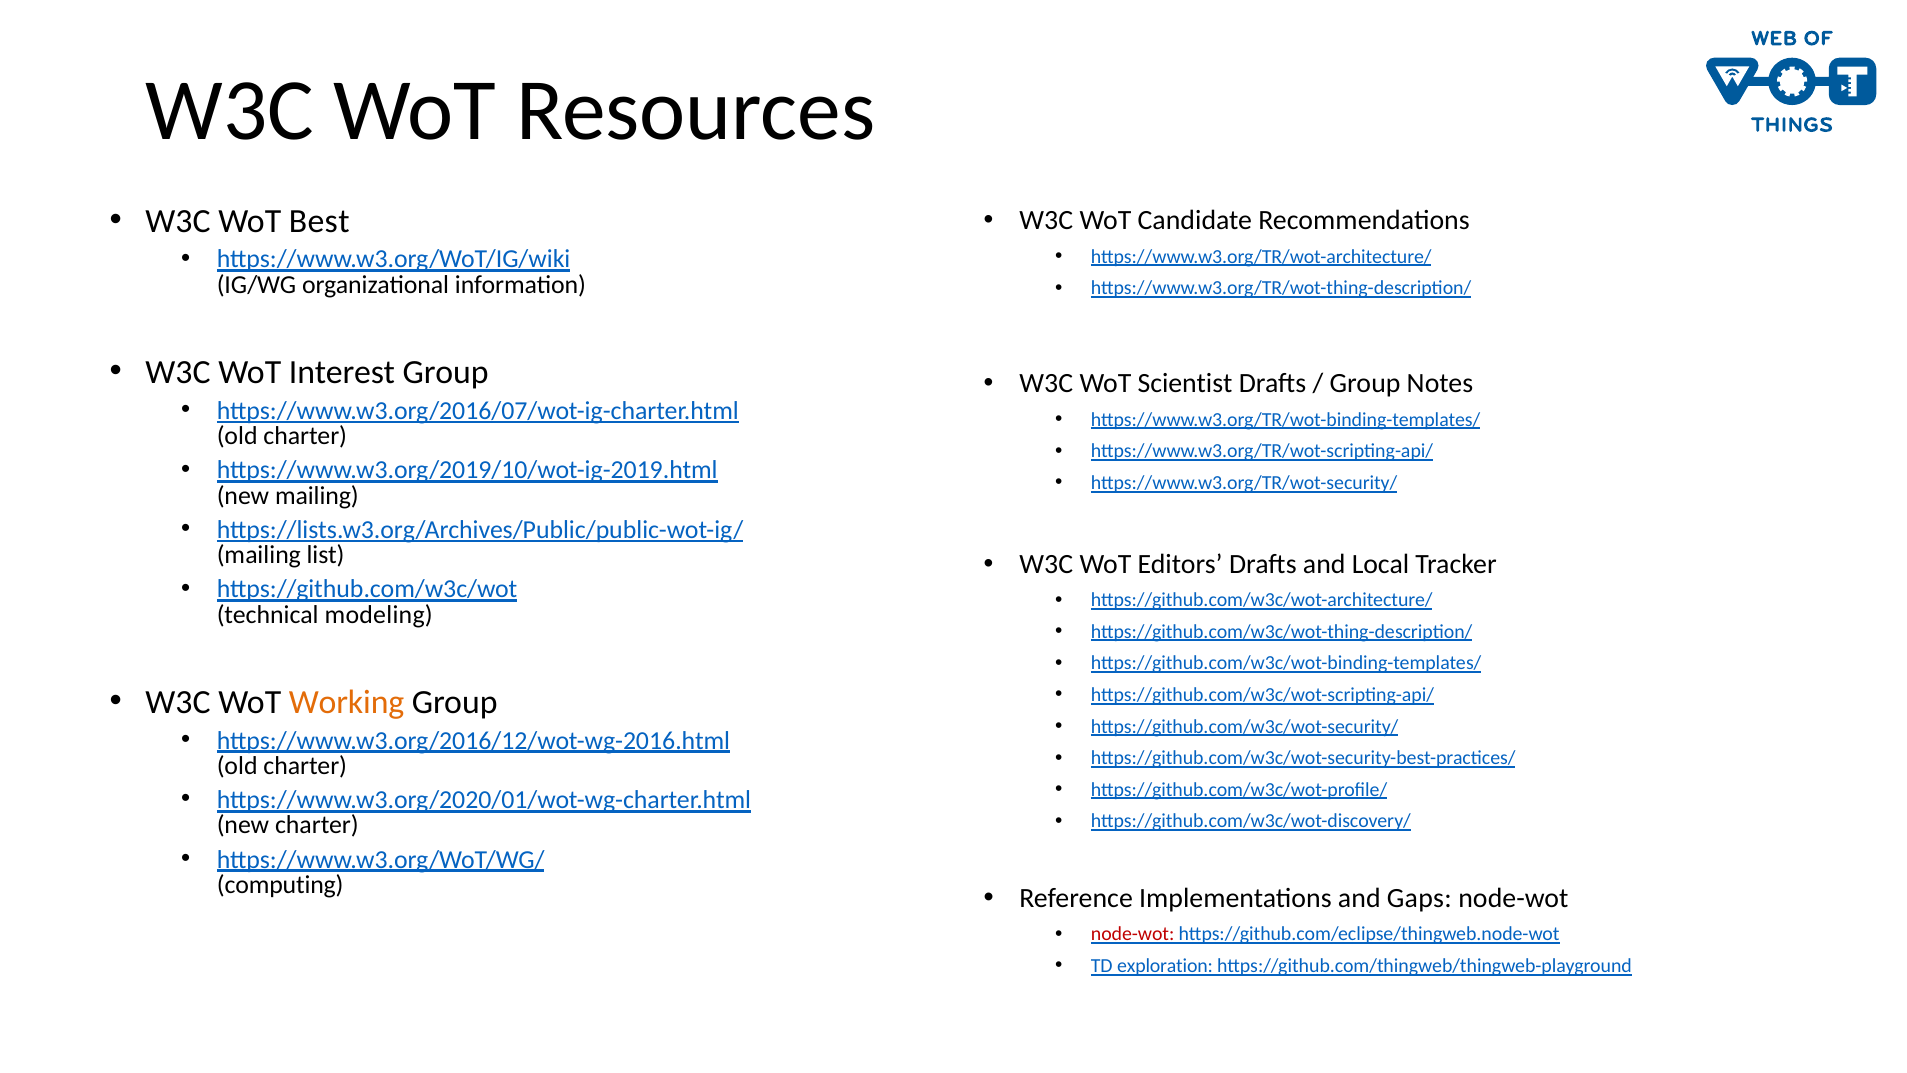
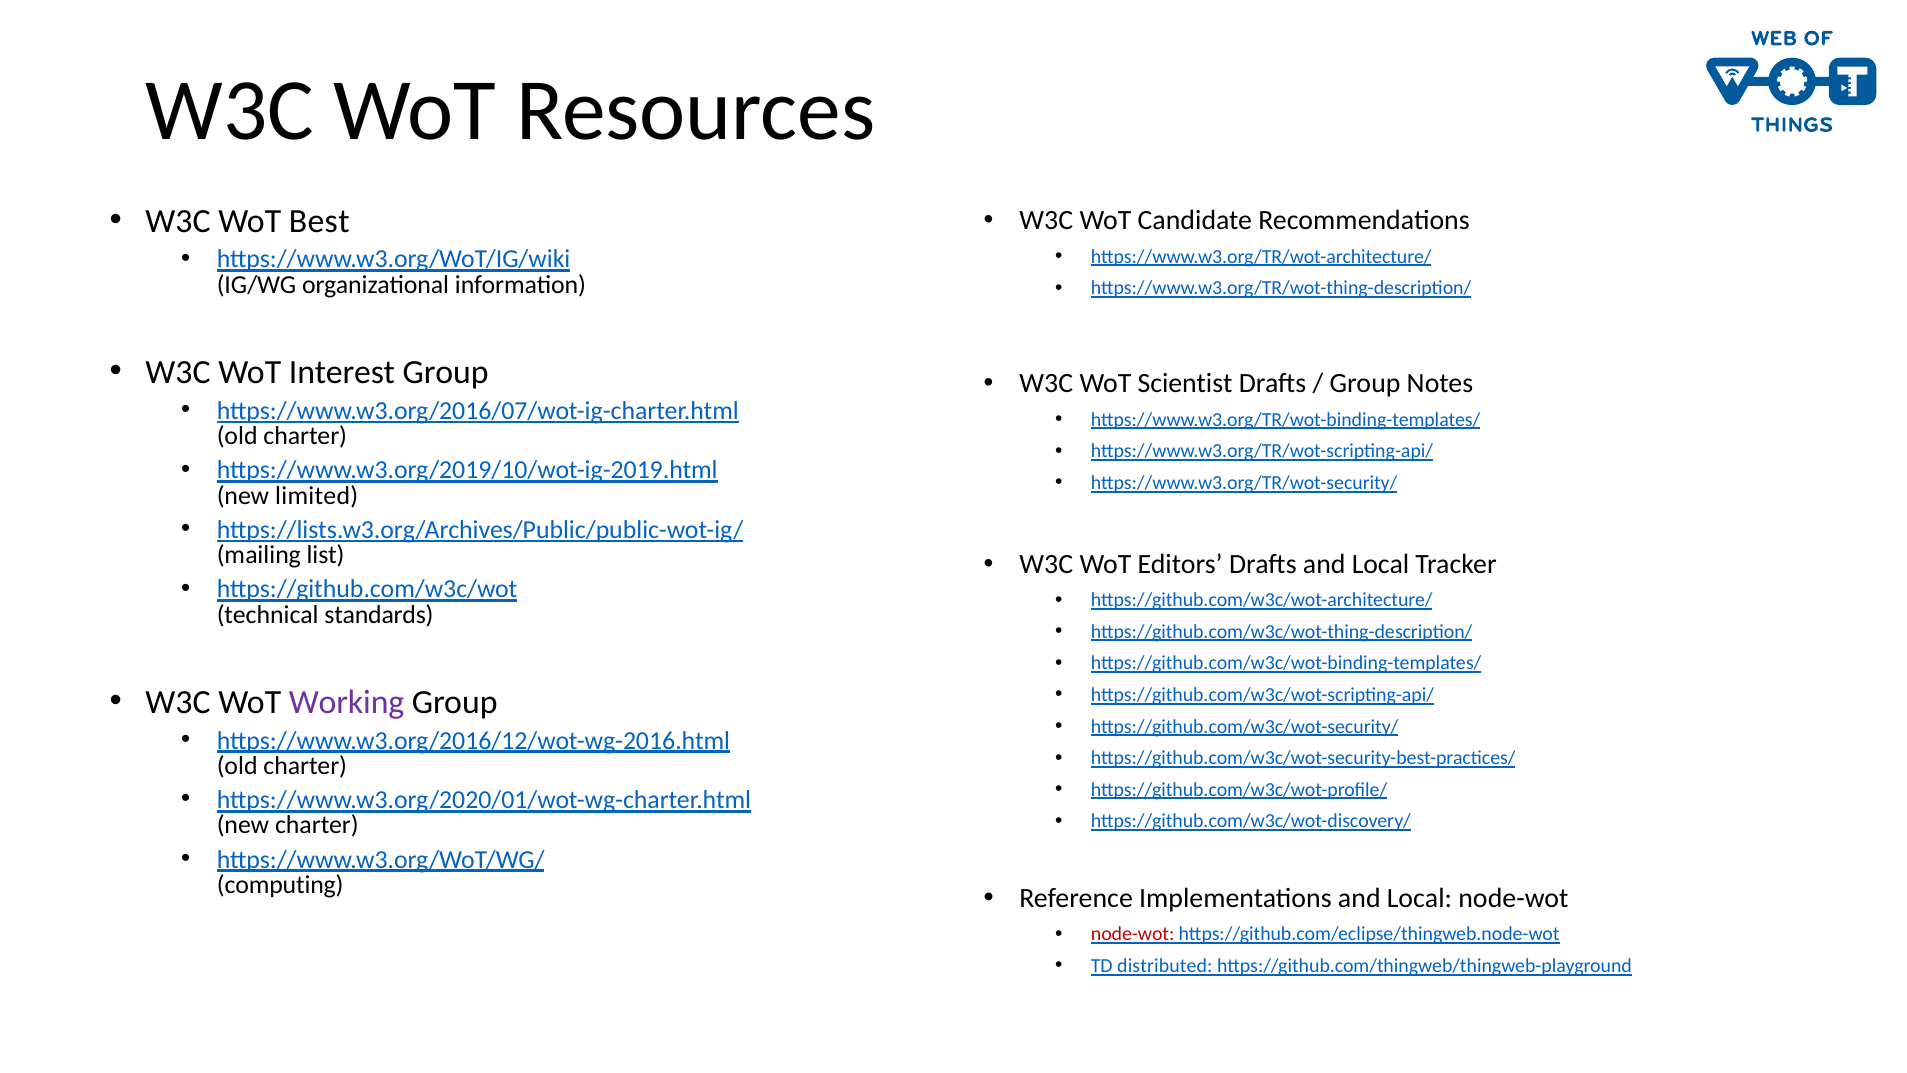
new mailing: mailing -> limited (317, 495)
modeling: modeling -> standards (379, 614)
Working colour: orange -> purple (347, 702)
Implementations and Gaps: Gaps -> Local (1419, 898)
exploration: exploration -> distributed (1165, 965)
